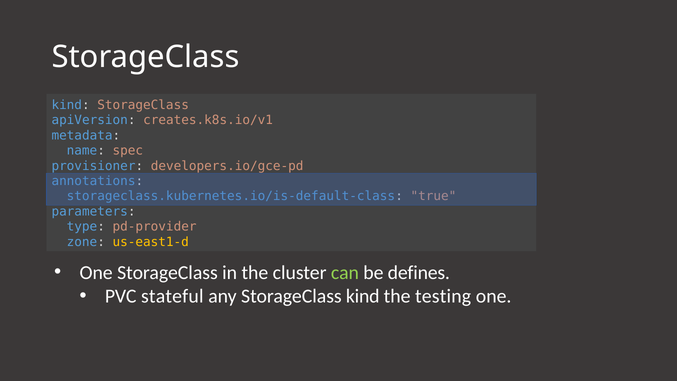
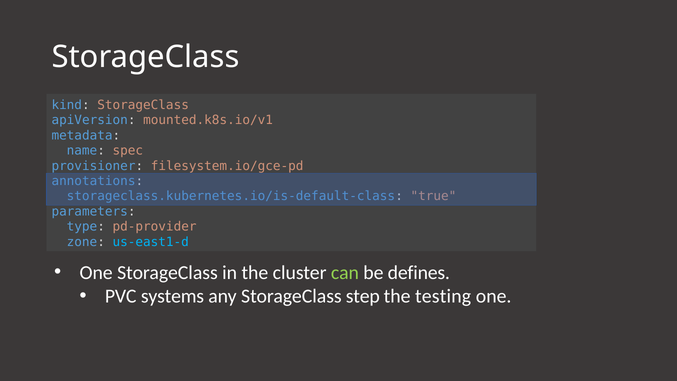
creates.k8s.io/v1: creates.k8s.io/v1 -> mounted.k8s.io/v1 (208, 120)
developers.io/gce-pd: developers.io/gce-pd -> filesystem.io/gce-pd (227, 166)
us-east1-d colour: yellow -> light blue (151, 242)
stateful: stateful -> systems (172, 296)
any StorageClass kind: kind -> step (363, 296)
